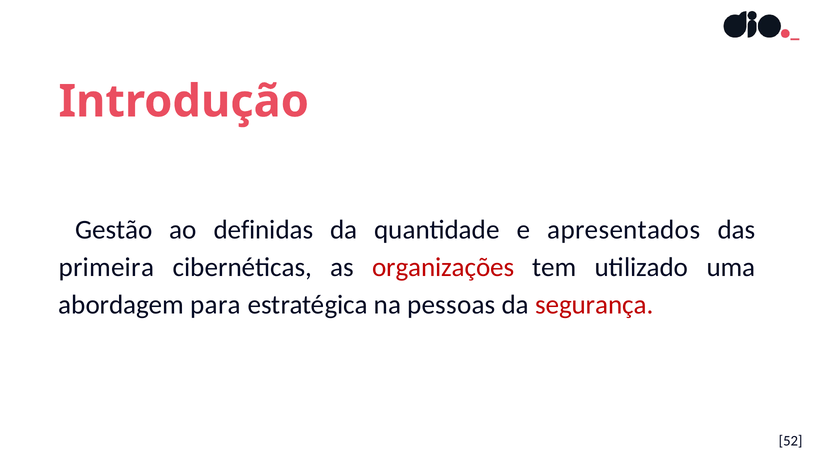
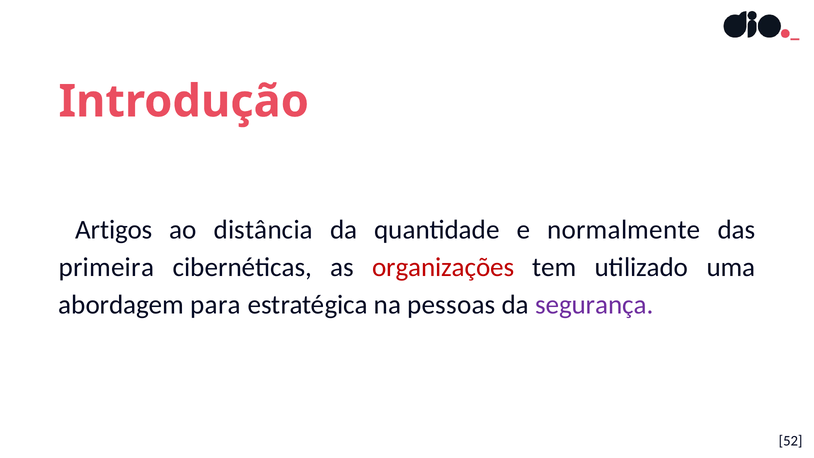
Gestão: Gestão -> Artigos (114, 230)
definidas: definidas -> distância (263, 230)
apresentados: apresentados -> normalmente (624, 230)
segurança colour: red -> purple (594, 304)
